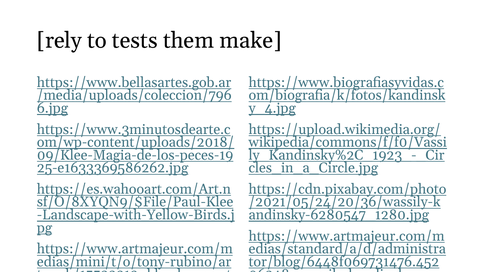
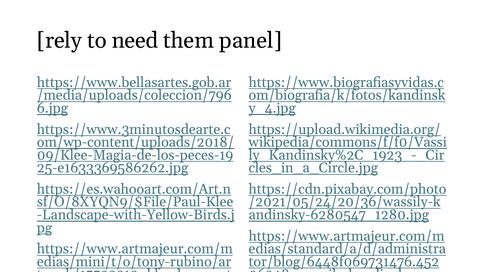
tests: tests -> need (135, 41)
make: make -> panel (251, 41)
